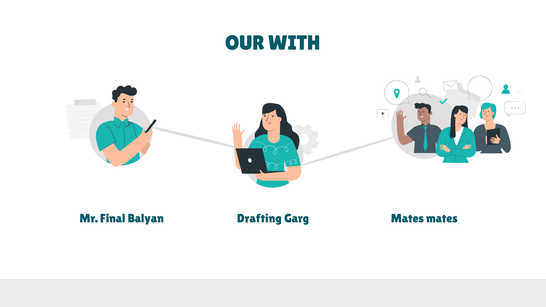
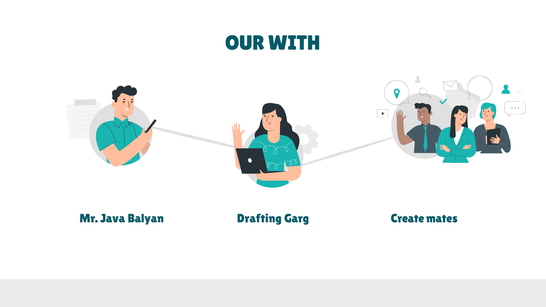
Final: Final -> Java (113, 218)
Garg Mates: Mates -> Create (407, 218)
